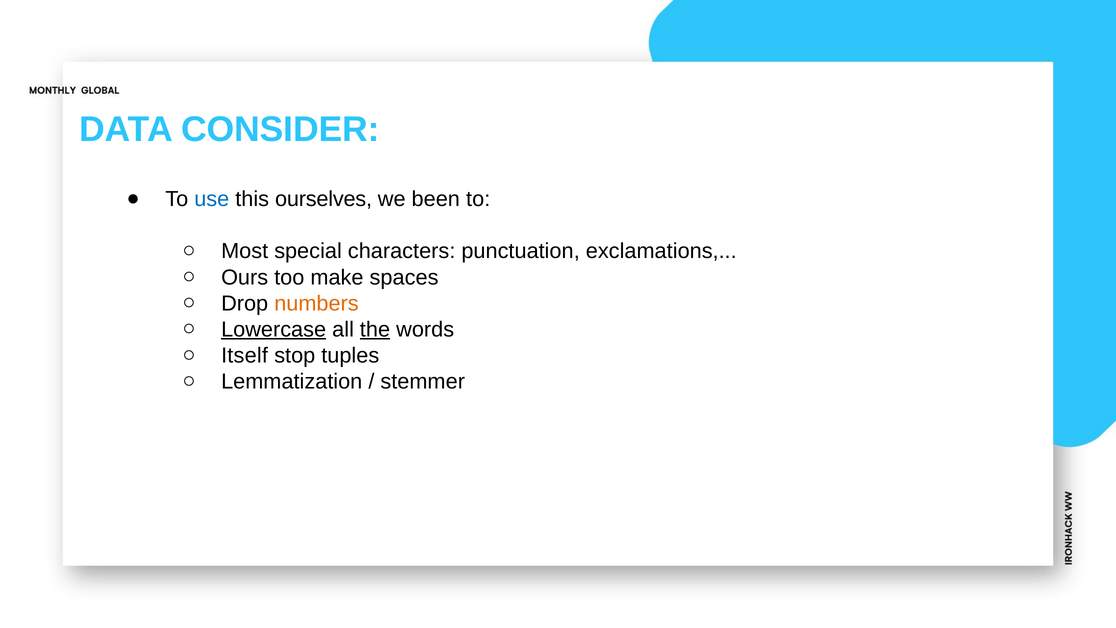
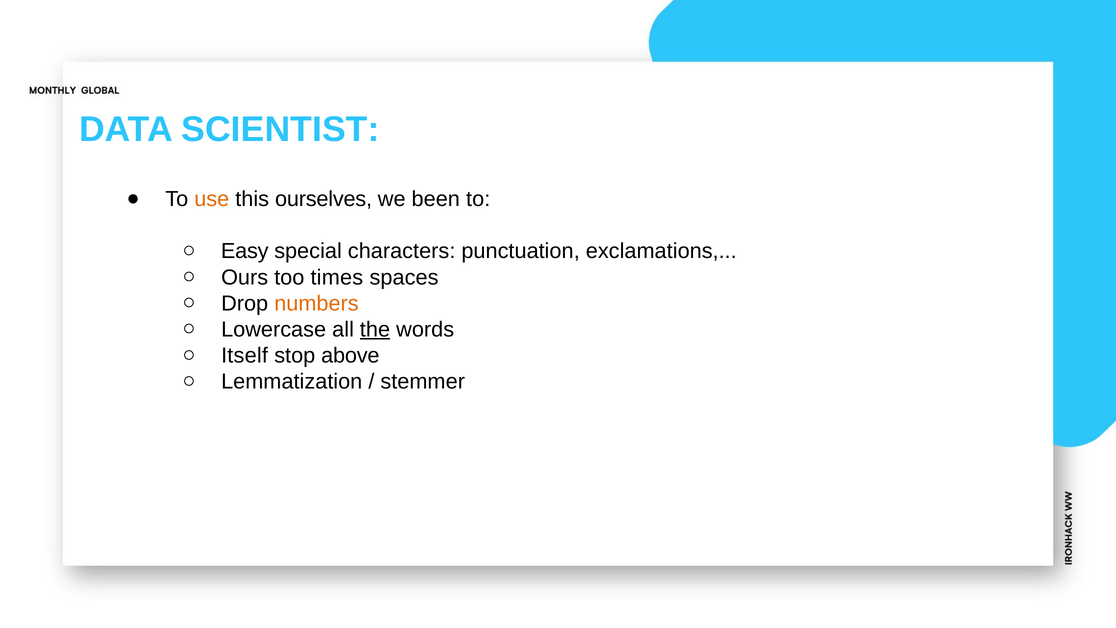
CONSIDER: CONSIDER -> SCIENTIST (280, 129)
use colour: blue -> orange (212, 199)
Most: Most -> Easy (245, 251)
make: make -> times (337, 277)
Lowercase underline: present -> none (274, 329)
tuples: tuples -> above (350, 355)
